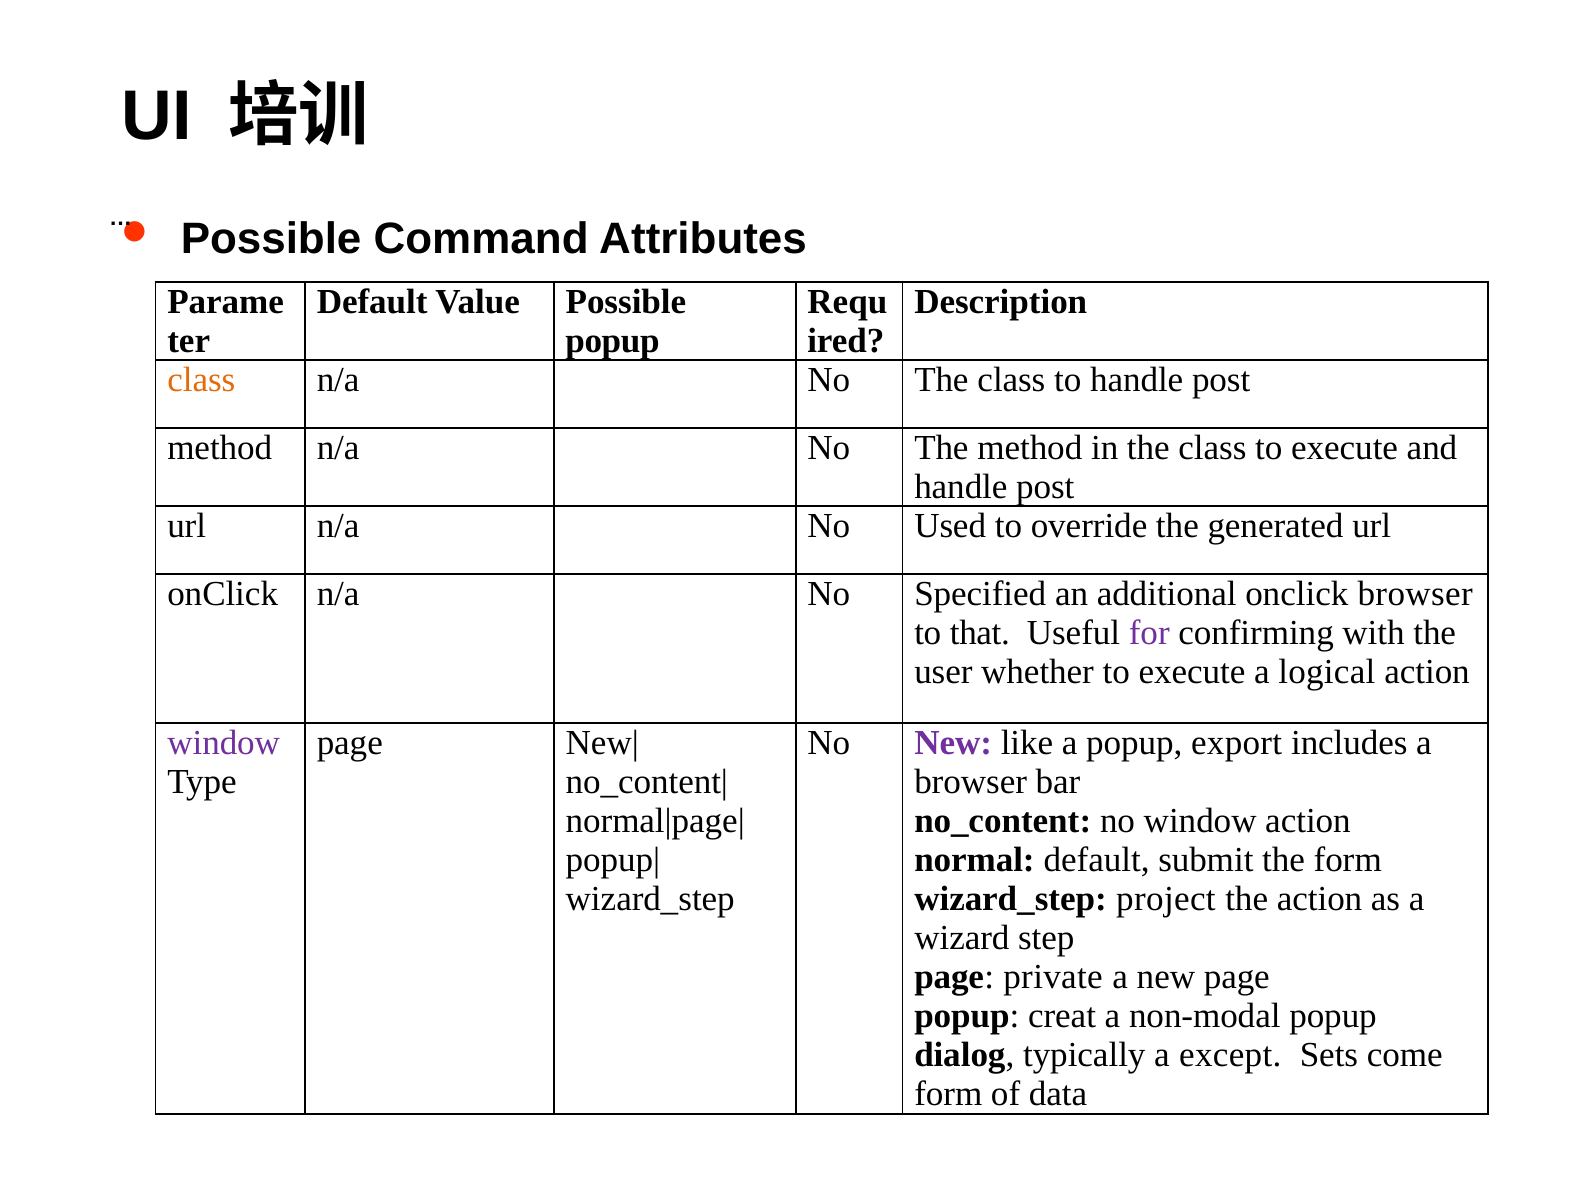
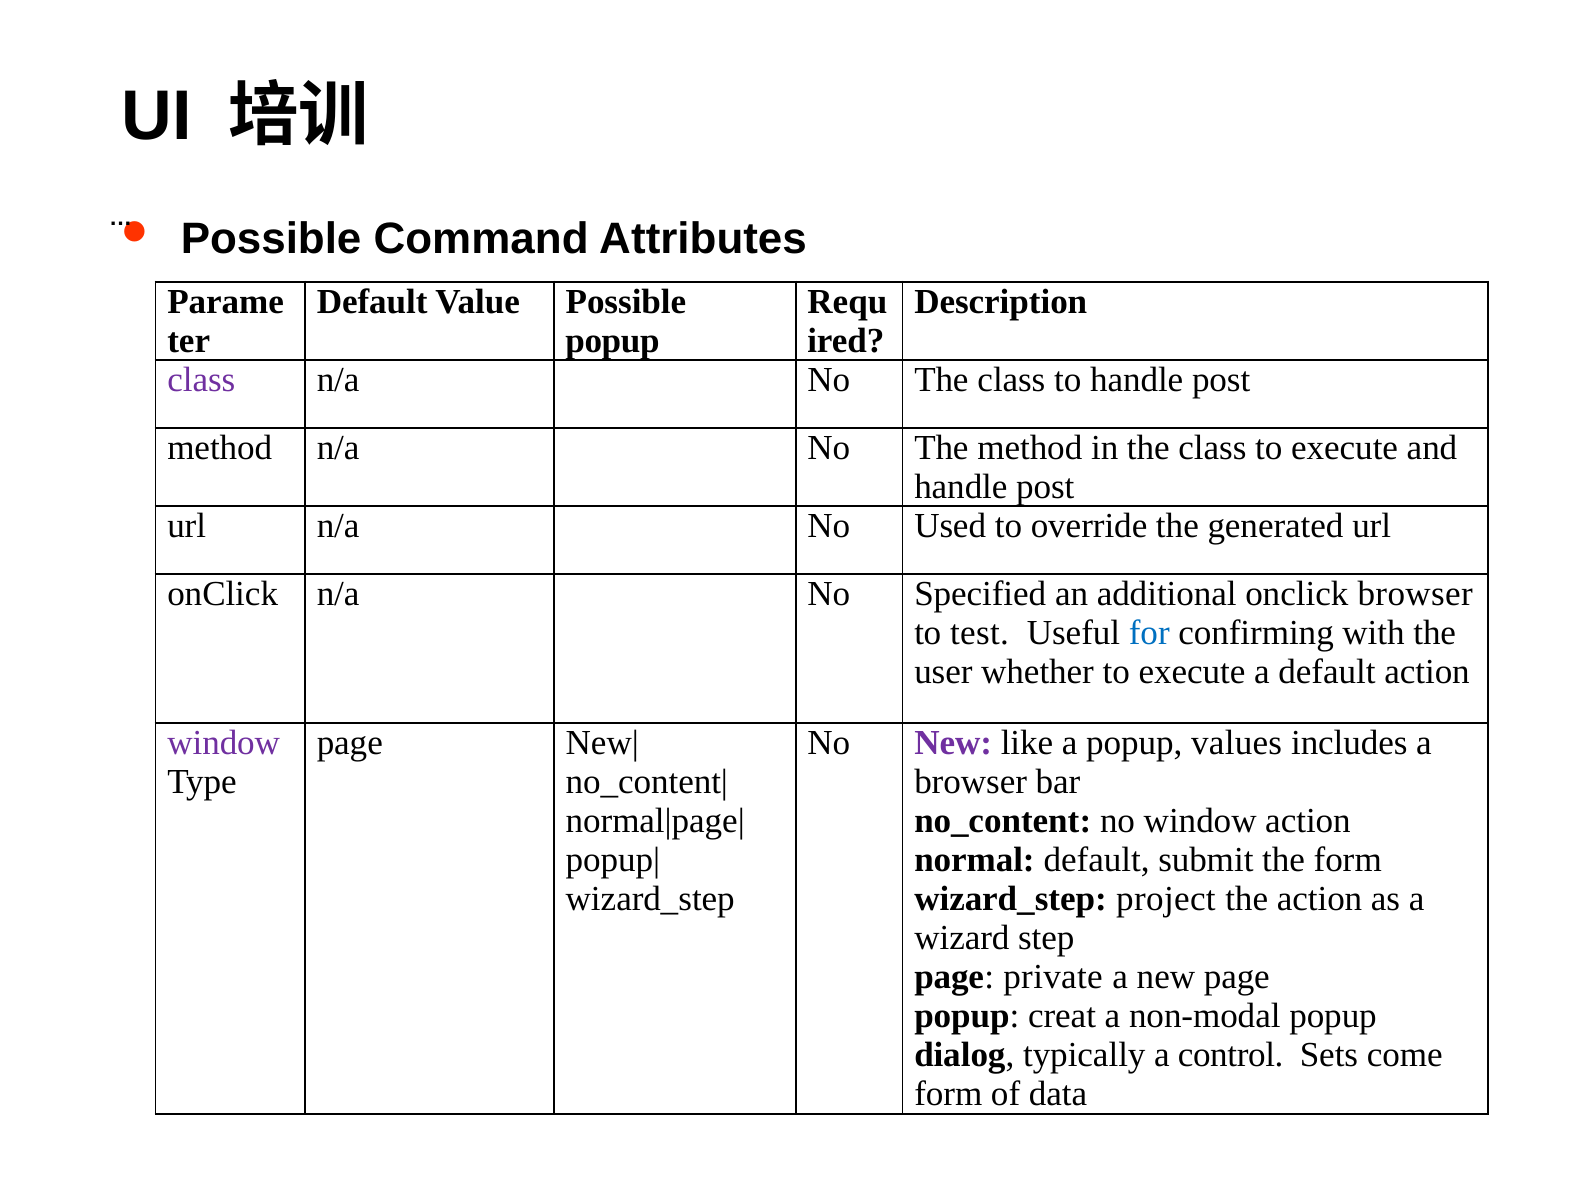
class colour: orange -> purple (201, 379)
that: that -> test (980, 632)
for colour: purple -> blue (1149, 632)
a logical: logical -> default (1327, 671)
export: export -> values (1237, 743)
except: except -> control (1231, 1055)
